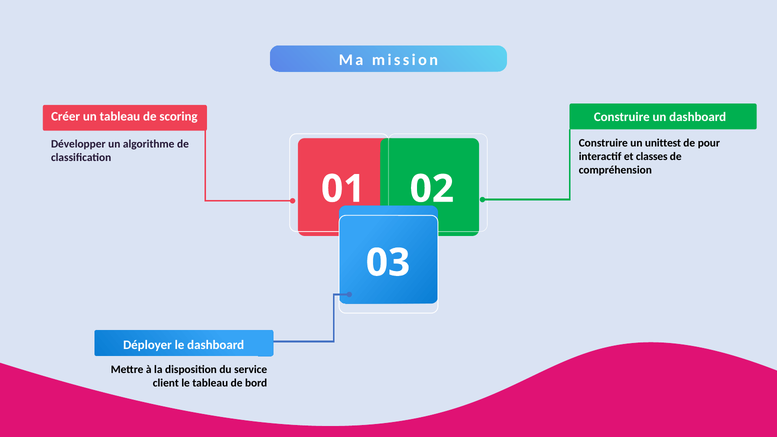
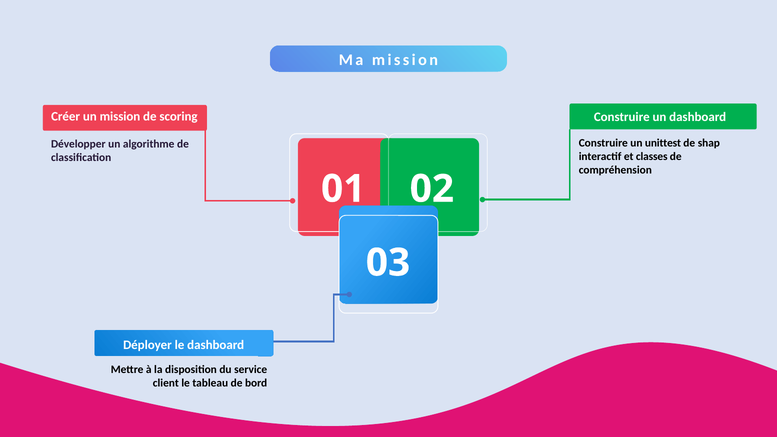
un tableau: tableau -> mission (120, 116)
pour: pour -> shap (709, 143)
